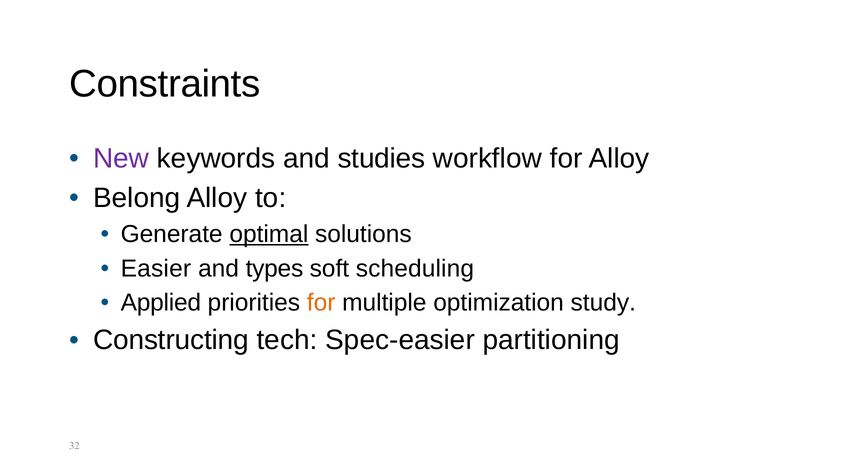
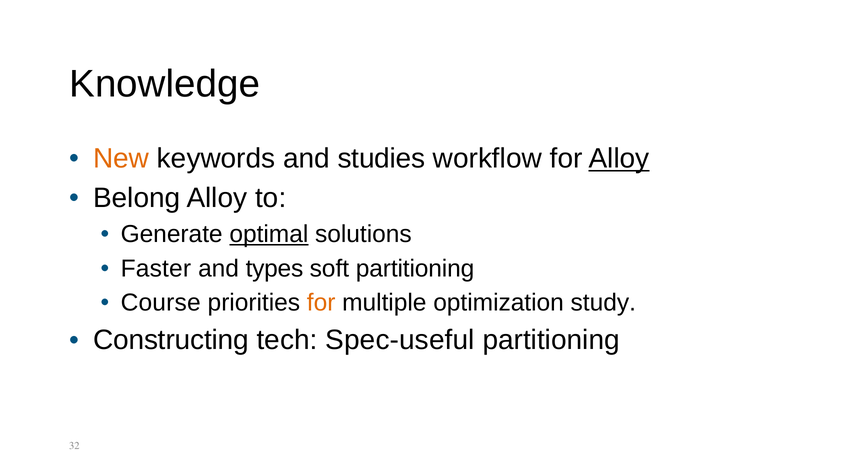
Constraints: Constraints -> Knowledge (165, 84)
New colour: purple -> orange (121, 159)
Alloy underline: none -> present (619, 159)
Easier: Easier -> Faster (156, 268)
soft scheduling: scheduling -> partitioning (415, 268)
Applied: Applied -> Course (161, 303)
Spec-easier: Spec-easier -> Spec-useful (400, 340)
